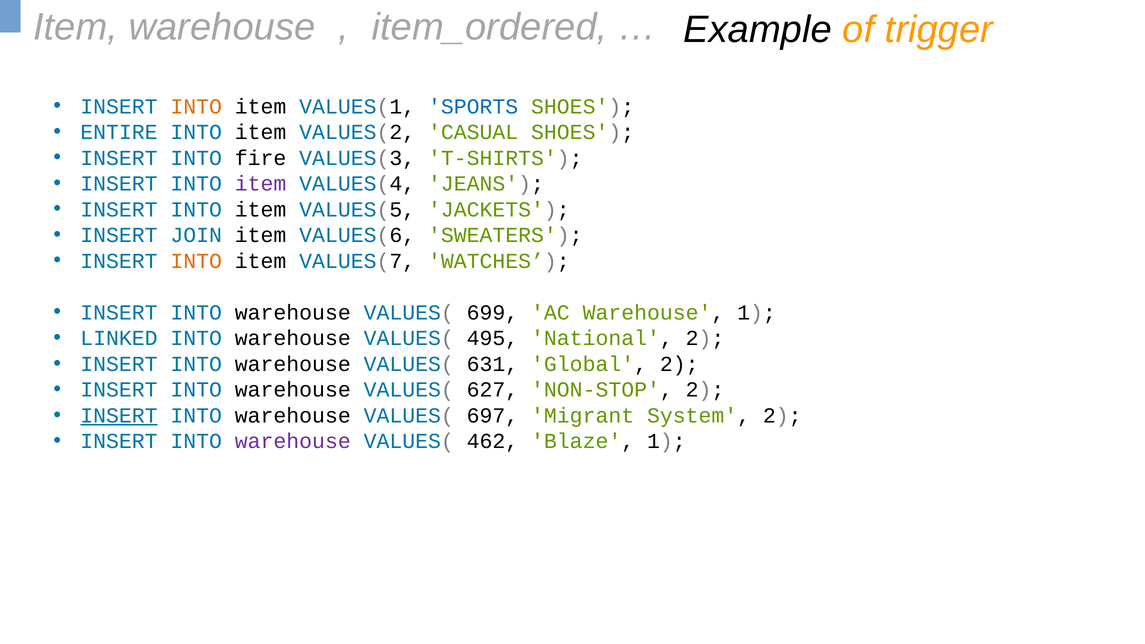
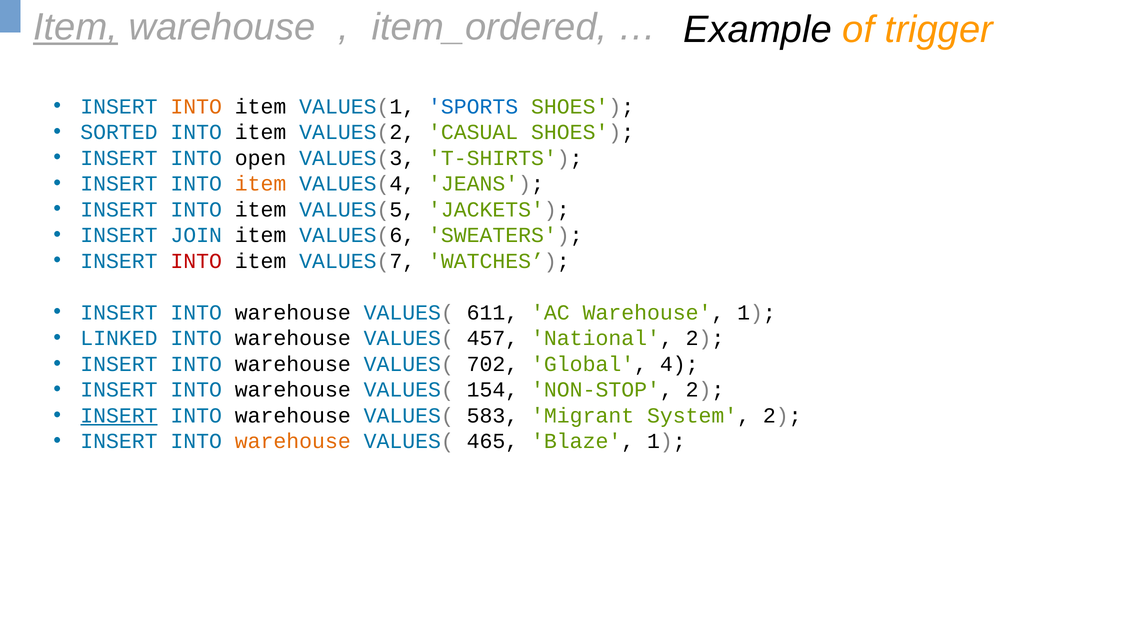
Item underline: none -> present (76, 27)
ENTIRE: ENTIRE -> SORTED (119, 132)
fire: fire -> open (261, 158)
item colour: purple -> orange (261, 184)
INTO colour: orange -> red (196, 261)
699: 699 -> 611 (492, 313)
495: 495 -> 457 (492, 338)
631: 631 -> 702 (492, 364)
Global 2: 2 -> 4 (679, 364)
627: 627 -> 154 (492, 390)
697: 697 -> 583 (492, 416)
warehouse colour: purple -> orange (293, 441)
462: 462 -> 465 (492, 441)
